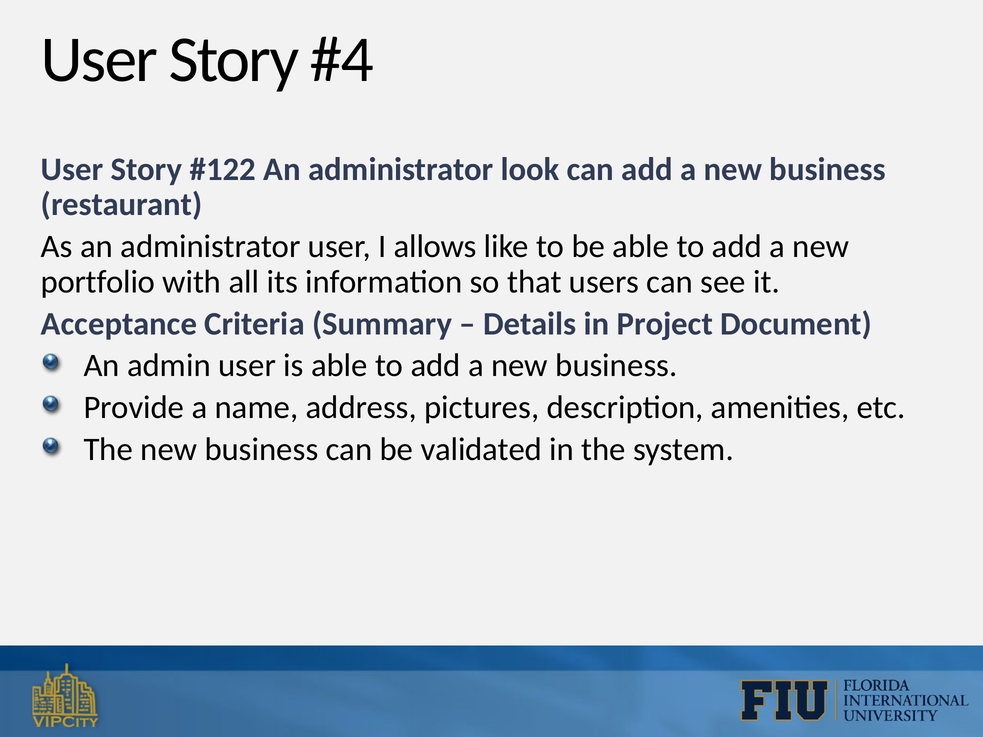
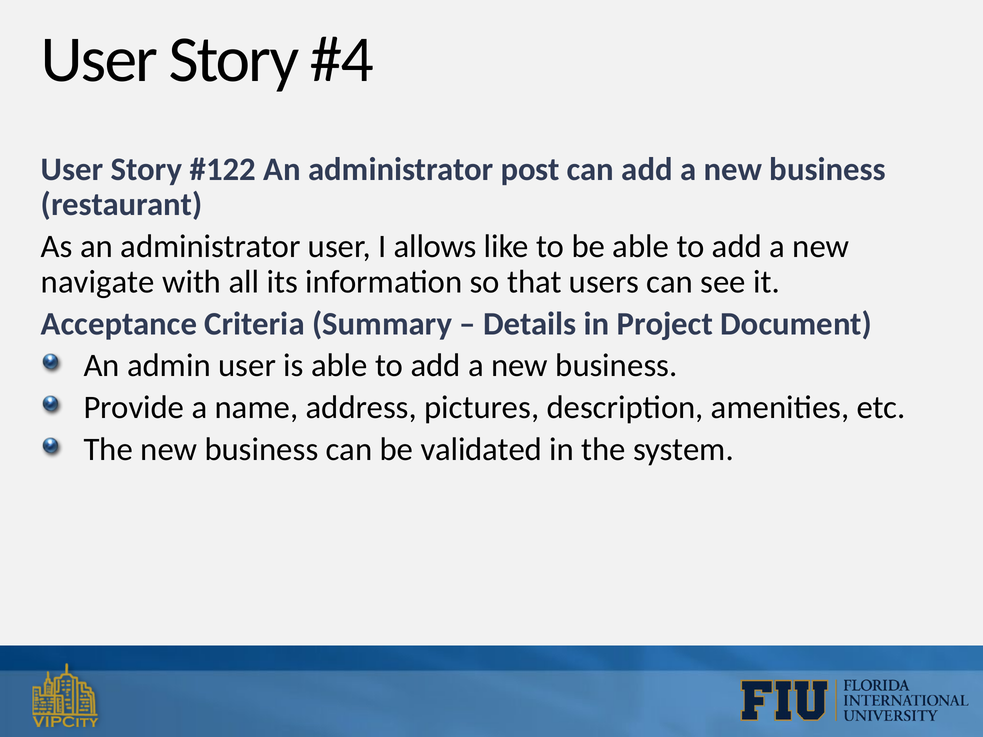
look: look -> post (530, 169)
portfolio: portfolio -> navigate (98, 282)
